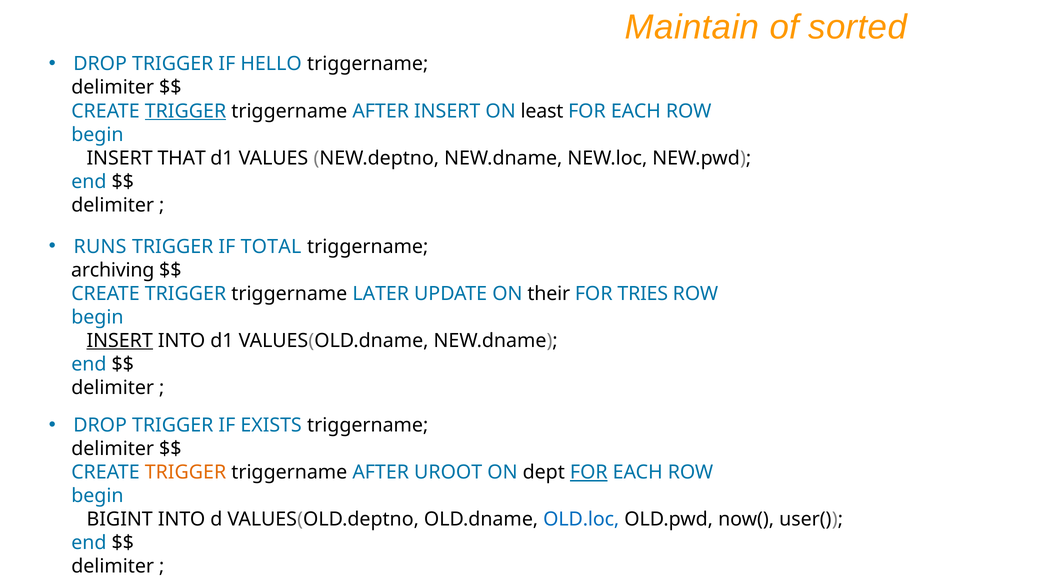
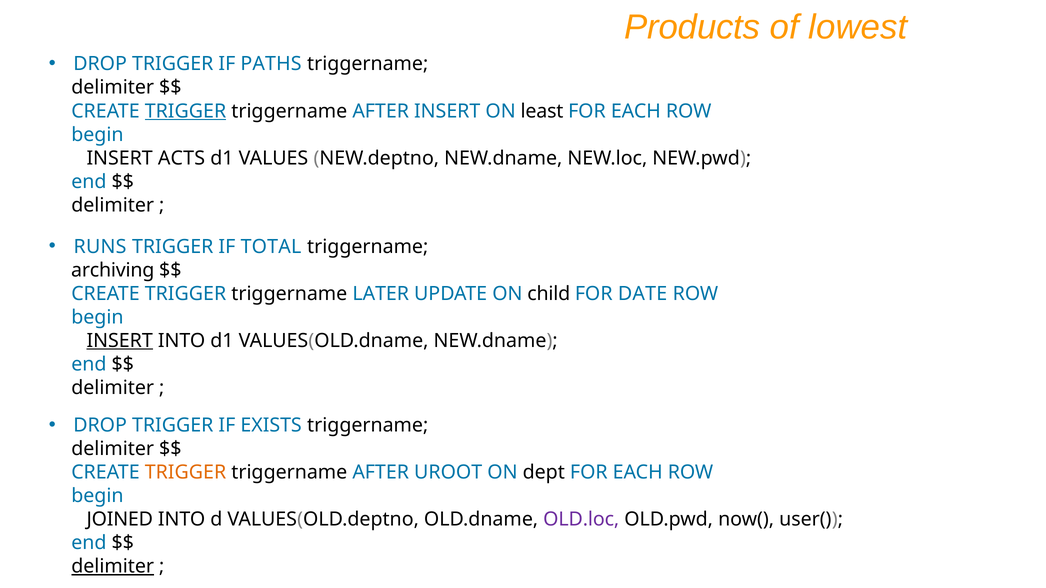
Maintain: Maintain -> Products (692, 27)
sorted: sorted -> lowest (858, 27)
HELLO: HELLO -> PATHS (271, 64)
THAT: THAT -> ACTS (181, 158)
their: their -> child (549, 294)
TRIES: TRIES -> DATE (643, 294)
FOR underline: present -> none (589, 473)
BIGINT: BIGINT -> JOINED (120, 520)
OLD.loc colour: blue -> purple (581, 520)
delimiter underline: none -> present (113, 567)
